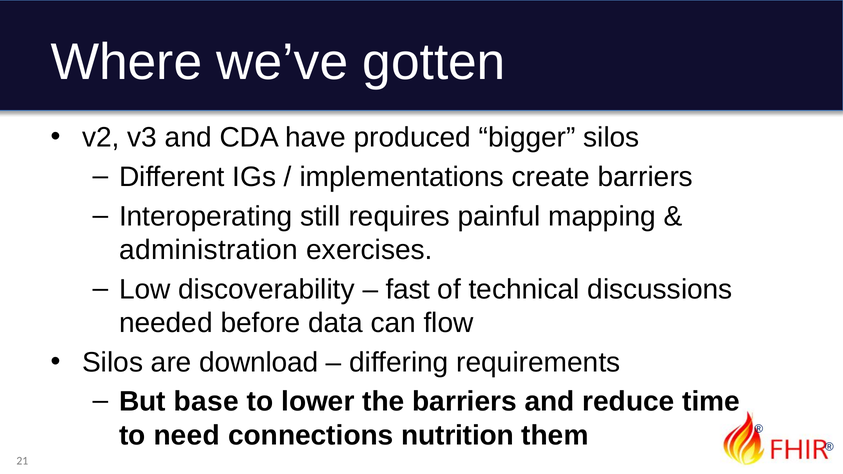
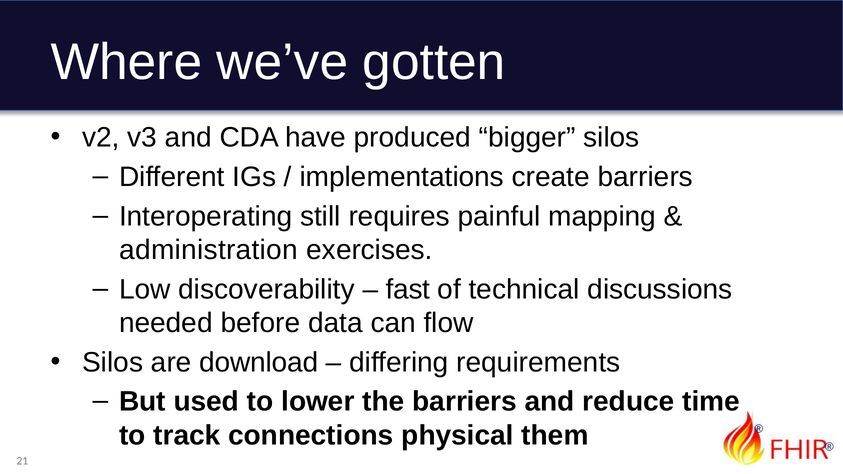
base: base -> used (206, 402)
need: need -> track (187, 436)
nutrition: nutrition -> physical (458, 436)
